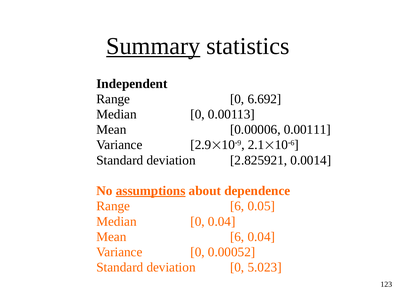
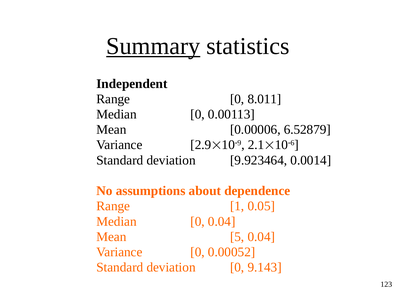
6.692: 6.692 -> 8.011 (264, 99)
0.00111: 0.00111 -> 6.52879 (307, 130)
2.825921: 2.825921 -> 9.923464 (259, 160)
assumptions underline: present -> none (151, 191)
Range 6: 6 -> 1 (237, 206)
Mean 6: 6 -> 5 (237, 237)
5.023: 5.023 -> 9.143 (265, 267)
